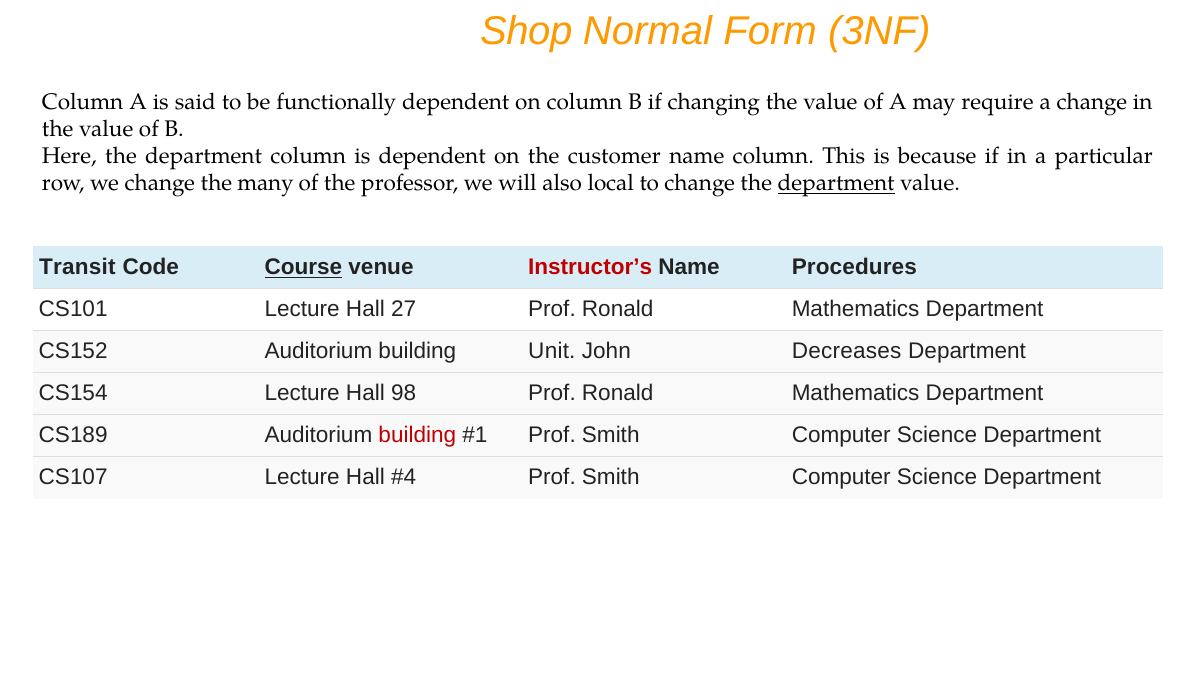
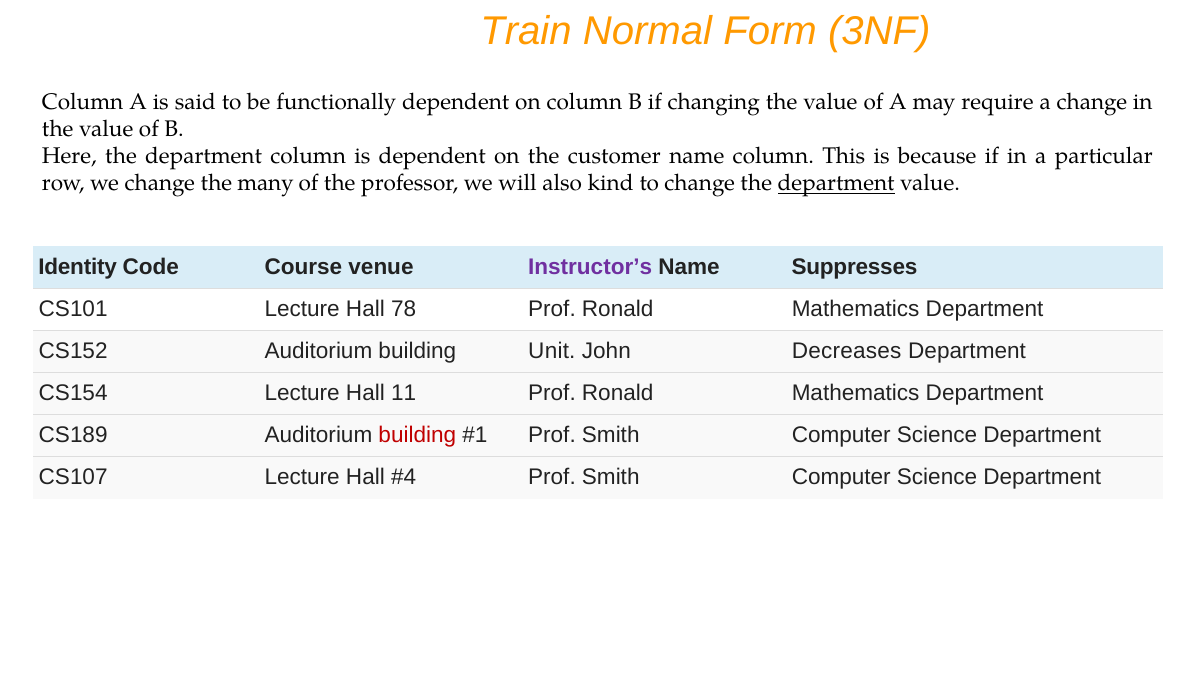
Shop: Shop -> Train (526, 31)
local: local -> kind (611, 183)
Transit: Transit -> Identity (78, 267)
Course underline: present -> none (303, 267)
Instructor’s colour: red -> purple (590, 267)
Procedures: Procedures -> Suppresses (854, 267)
27: 27 -> 78 (404, 309)
98: 98 -> 11 (404, 393)
